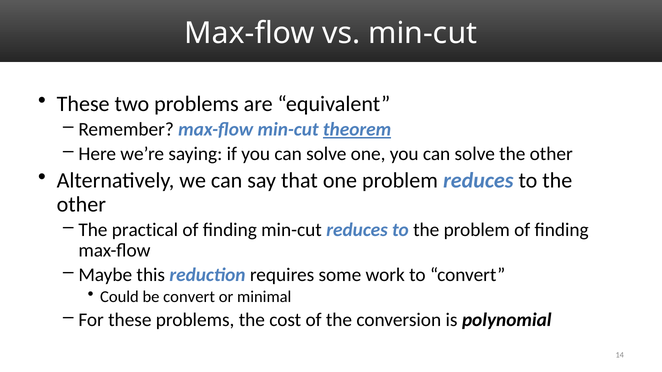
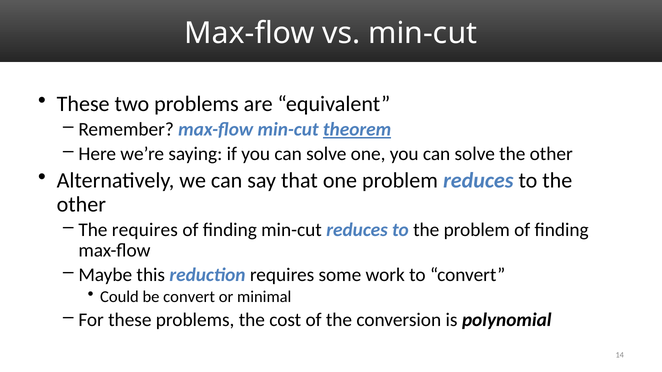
The practical: practical -> requires (145, 230)
